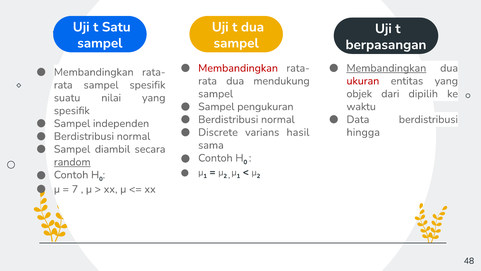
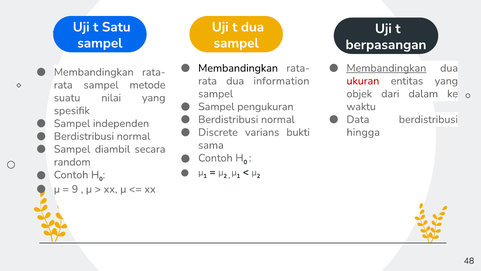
Membandingkan colour: red -> black (238, 68)
mendukung: mendukung -> information (281, 81)
sampel spesifik: spesifik -> metode (148, 85)
dipilih: dipilih -> dalam (423, 94)
hasil: hasil -> bukti (298, 132)
random underline: present -> none (72, 162)
7: 7 -> 9 (75, 189)
